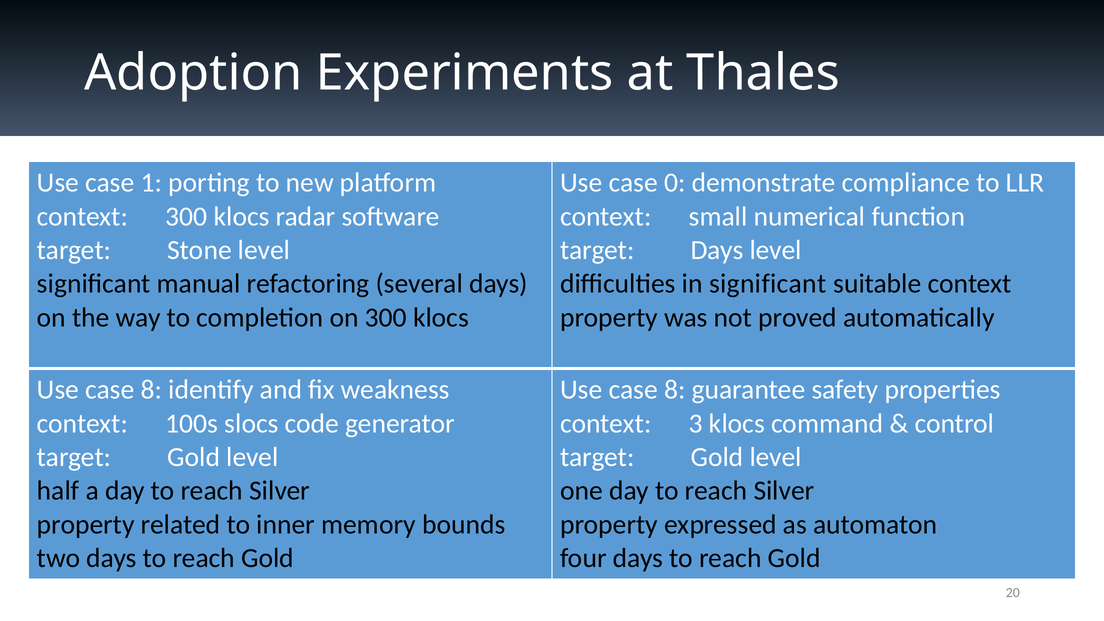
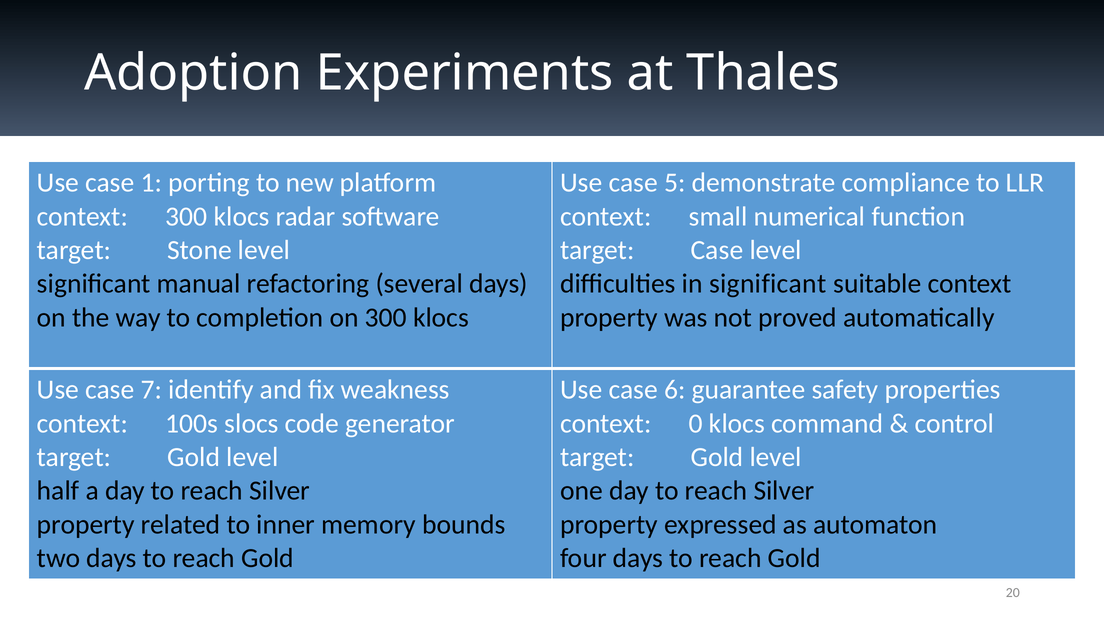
0: 0 -> 5 (675, 183)
target Days: Days -> Case (717, 250)
8: 8 -> 7 (151, 390)
8: 8 -> 6 (675, 390)
3: 3 -> 0 (696, 423)
